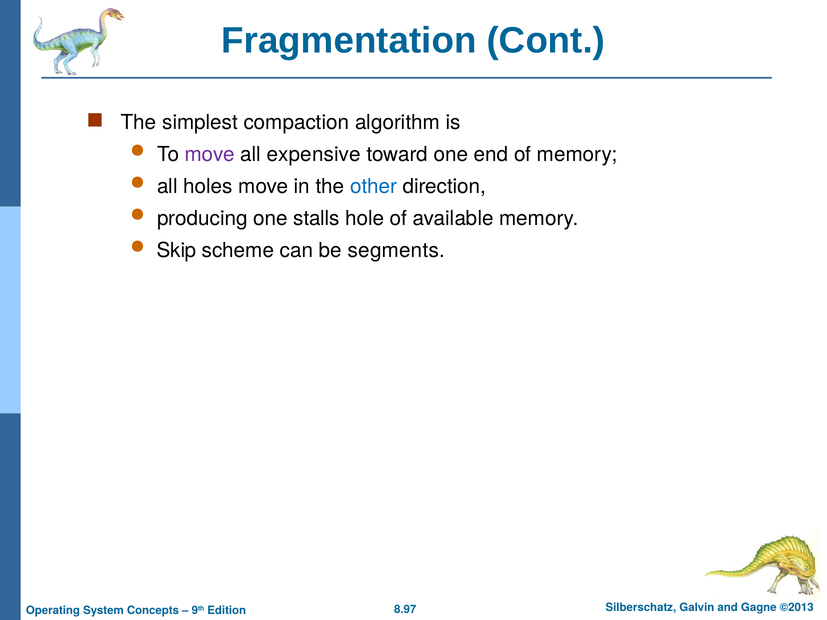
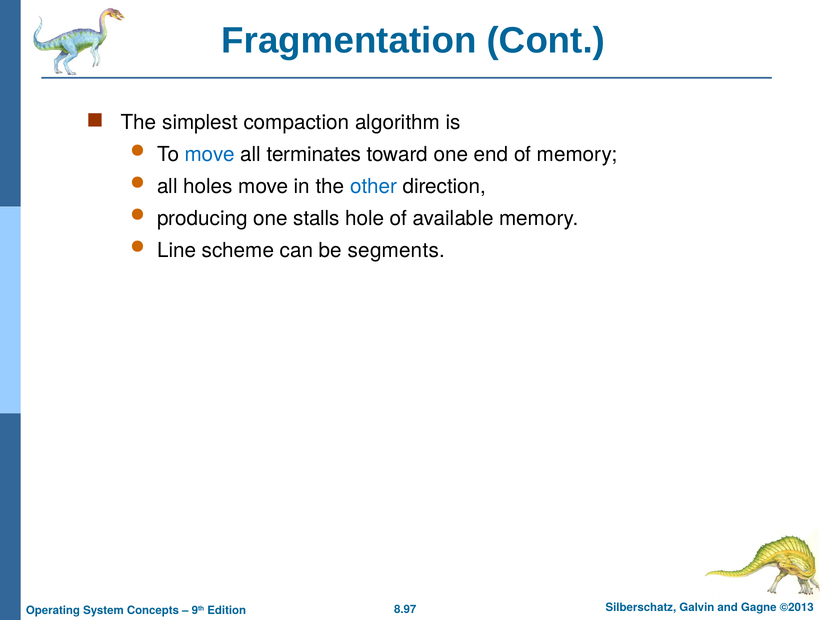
move colour: purple -> blue (210, 154)
expensive: expensive -> terminates (314, 154)
Skip: Skip -> Line (177, 251)
